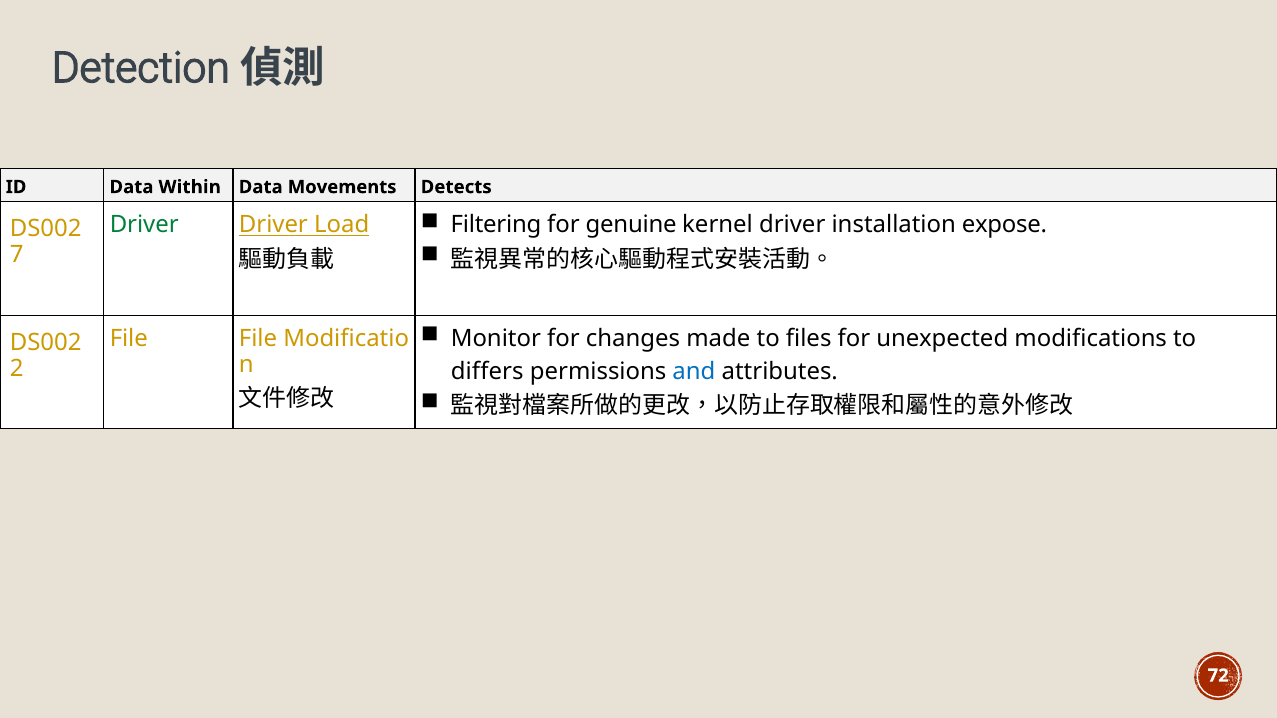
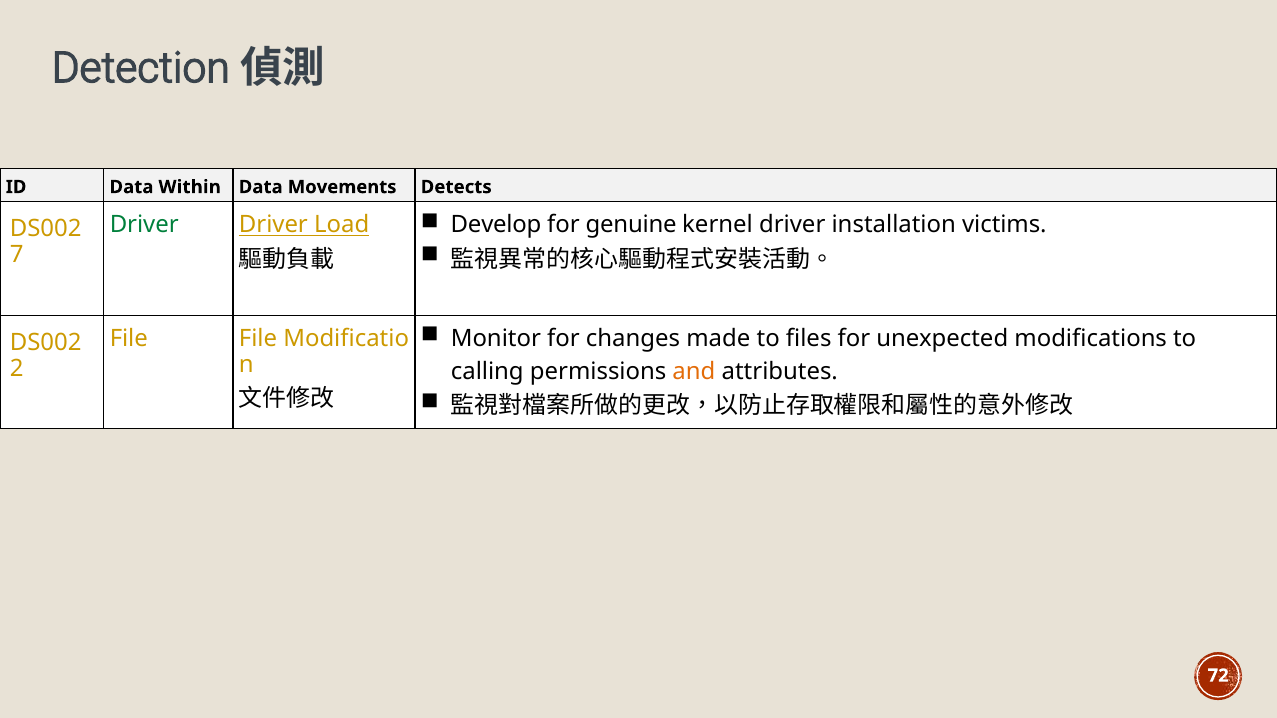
Filtering: Filtering -> Develop (496, 225)
expose: expose -> victims (1004, 225)
differs: differs -> calling (487, 371)
and colour: blue -> orange (694, 371)
